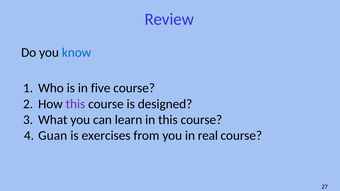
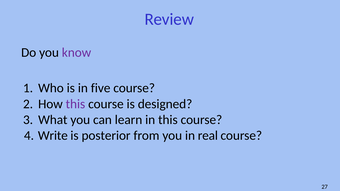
know colour: blue -> purple (76, 53)
Guan: Guan -> Write (53, 136)
exercises: exercises -> posterior (106, 136)
